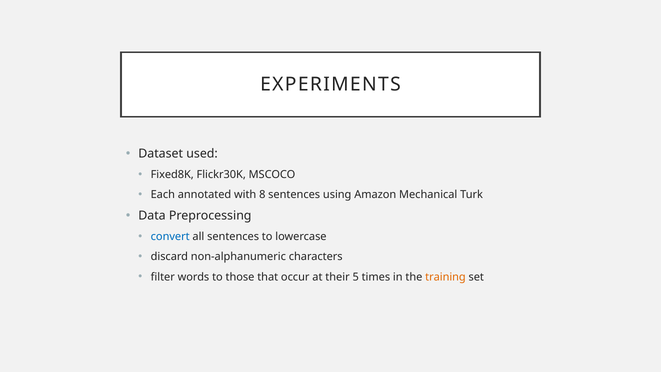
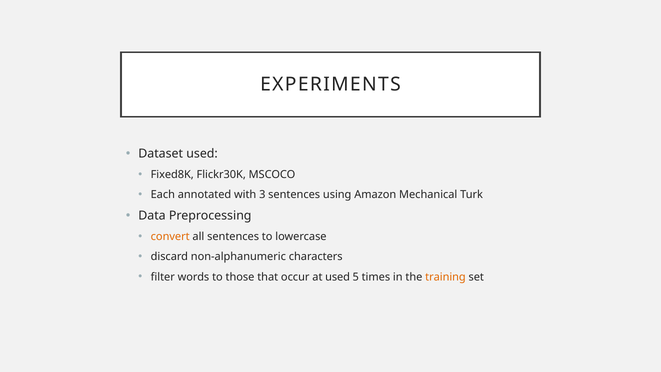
8: 8 -> 3 (262, 195)
convert colour: blue -> orange (170, 237)
at their: their -> used (338, 277)
